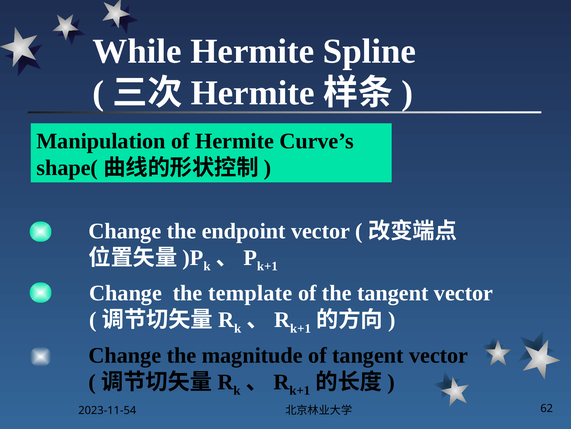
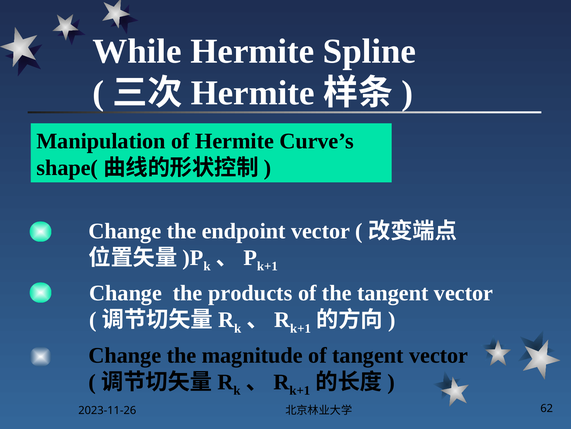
template: template -> products (250, 293)
2023-11-54: 2023-11-54 -> 2023-11-26 (107, 410)
